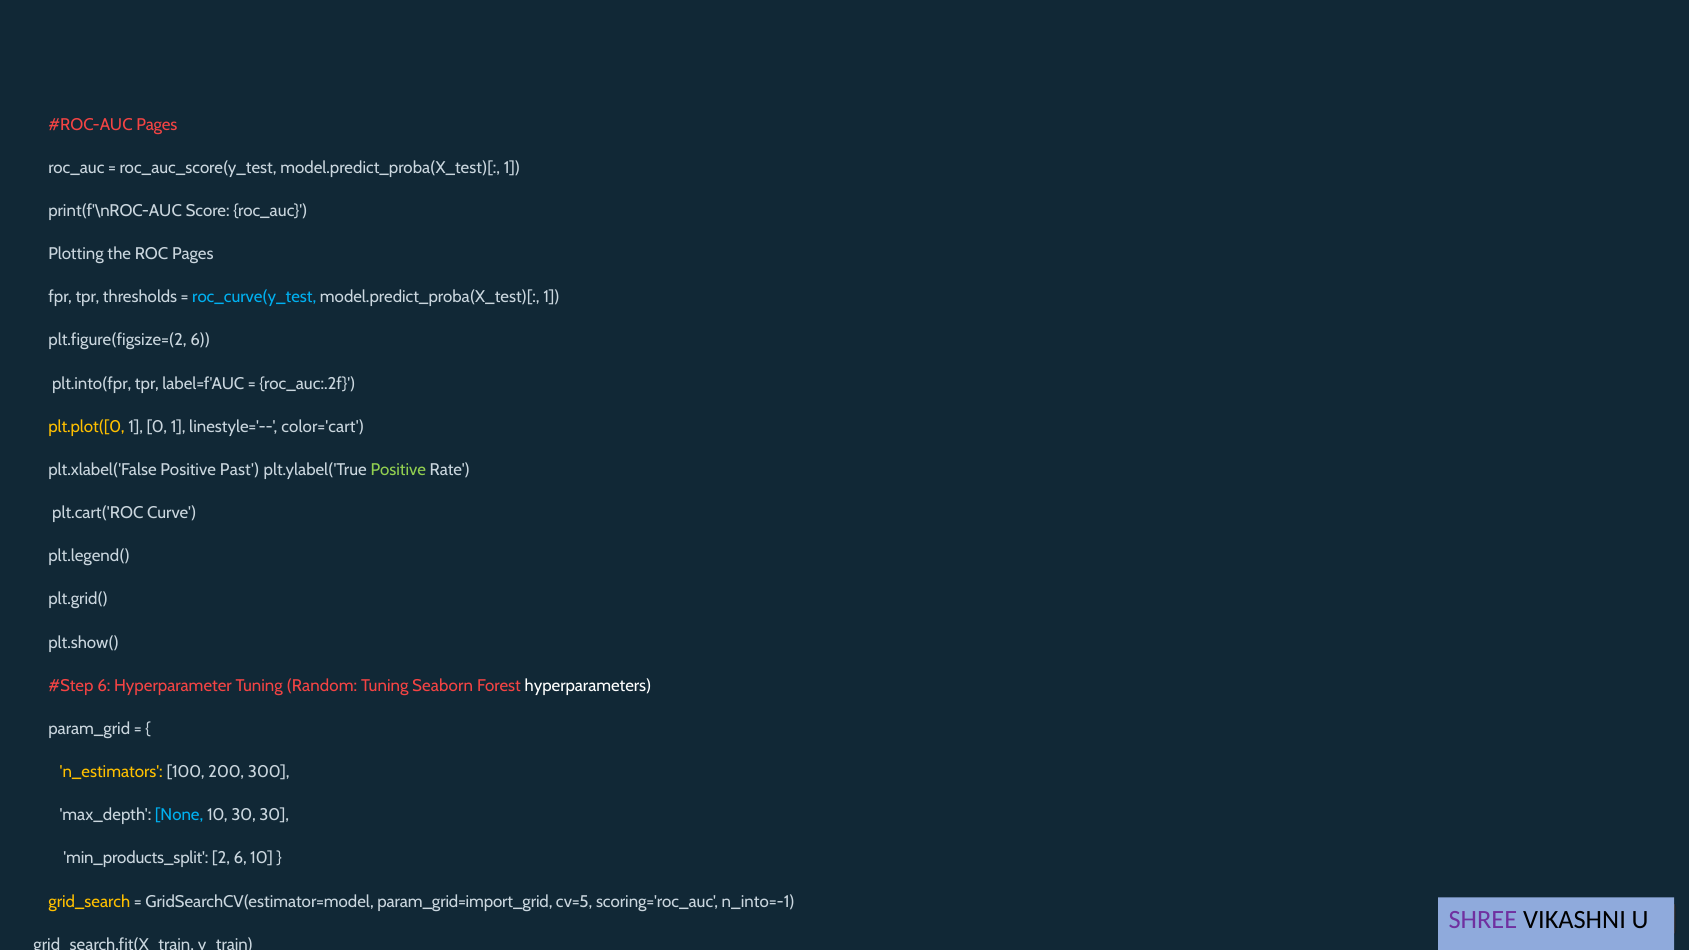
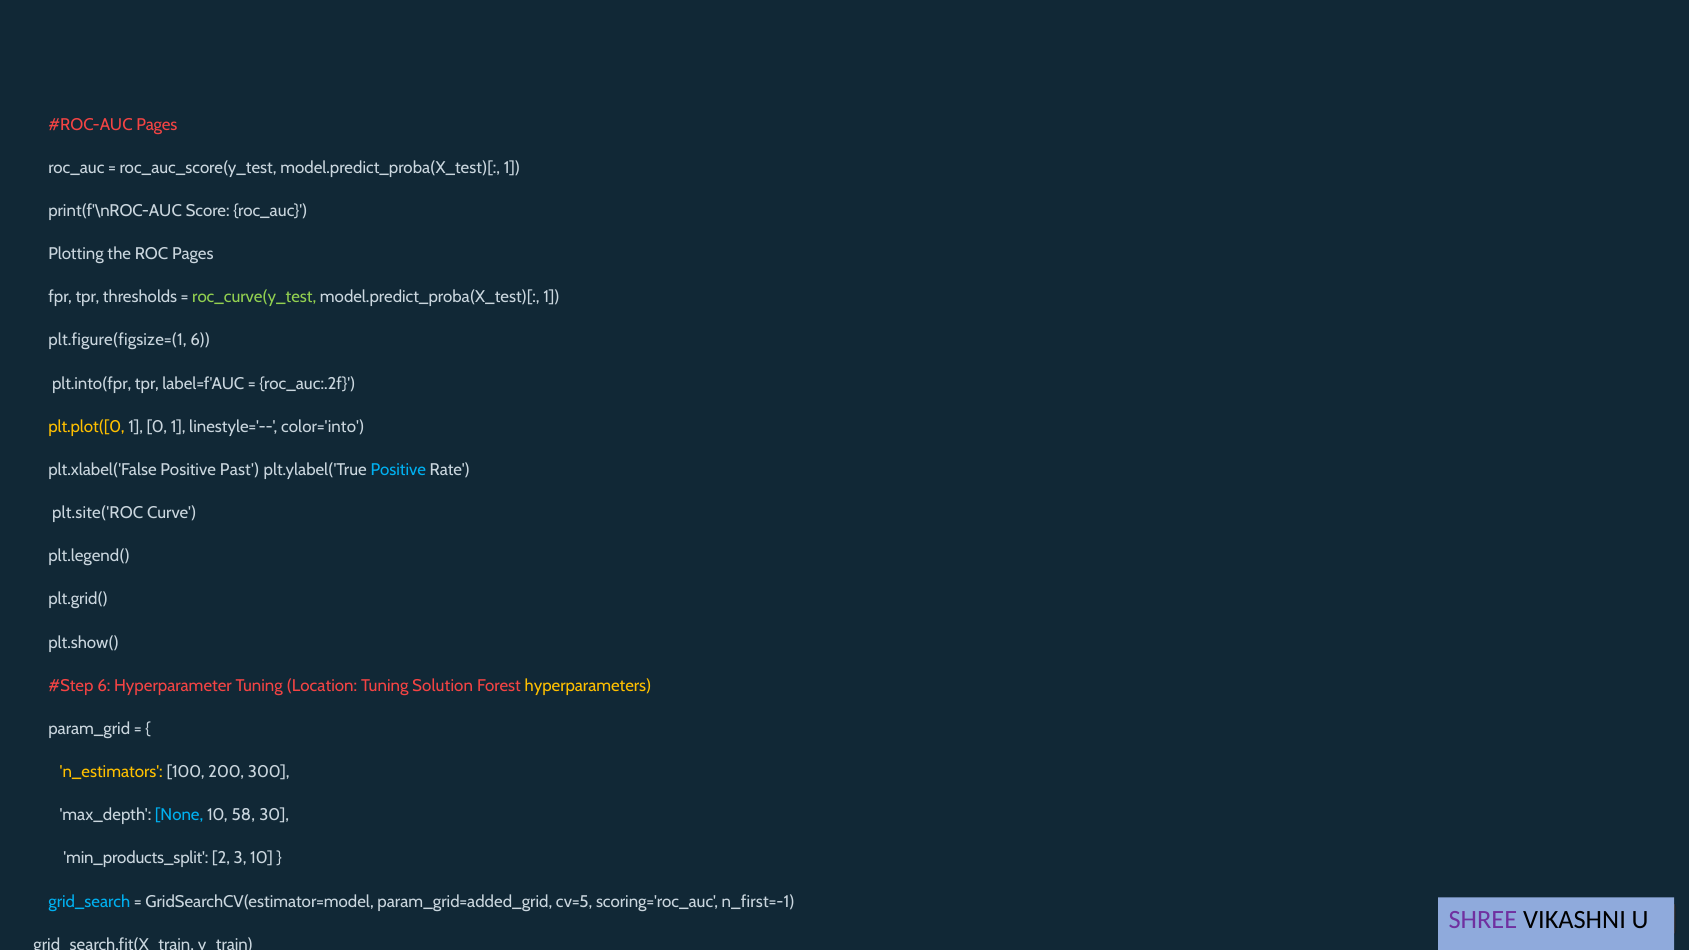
roc_curve(y_test colour: light blue -> light green (254, 297)
plt.figure(figsize=(2: plt.figure(figsize=(2 -> plt.figure(figsize=(1 (117, 340)
color='cart: color='cart -> color='into (323, 427)
Positive colour: light green -> light blue (398, 470)
plt.cart('ROC: plt.cart('ROC -> plt.site('ROC (98, 513)
Random: Random -> Location (322, 686)
Seaborn: Seaborn -> Solution (443, 686)
hyperparameters colour: white -> yellow (588, 686)
10 30: 30 -> 58 (243, 815)
2 6: 6 -> 3 (240, 858)
grid_search colour: yellow -> light blue (89, 902)
param_grid=import_grid: param_grid=import_grid -> param_grid=added_grid (465, 902)
n_into=-1: n_into=-1 -> n_first=-1 (758, 902)
